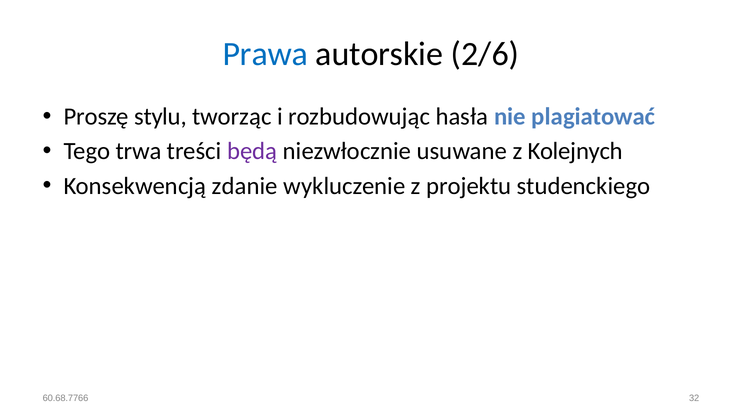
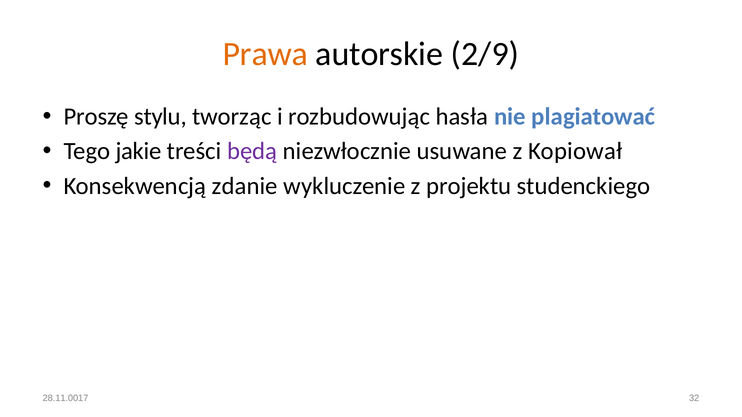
Prawa colour: blue -> orange (265, 54)
2/6: 2/6 -> 2/9 (485, 54)
trwa: trwa -> jakie (139, 151)
Kolejnych: Kolejnych -> Kopiował (575, 151)
60.68.7766: 60.68.7766 -> 28.11.0017 (65, 399)
